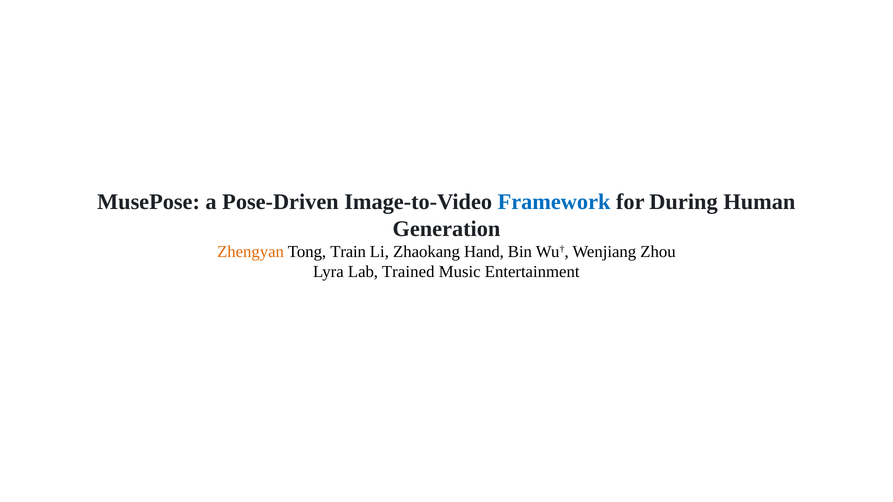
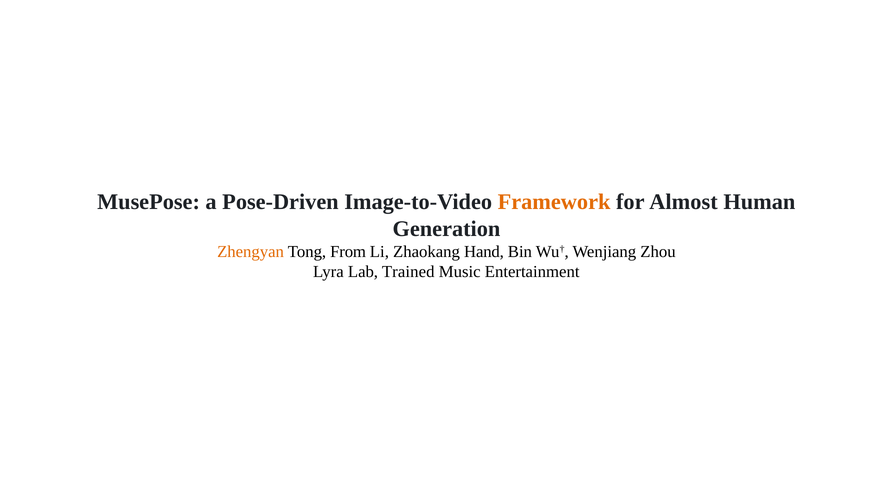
Framework colour: blue -> orange (554, 202)
During: During -> Almost (684, 202)
Train: Train -> From (348, 252)
